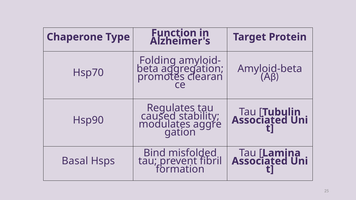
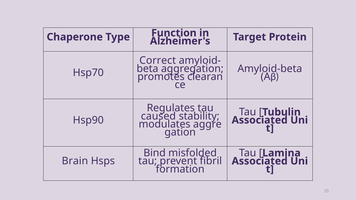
Folding: Folding -> Correct (158, 61)
Basal: Basal -> Brain (75, 161)
